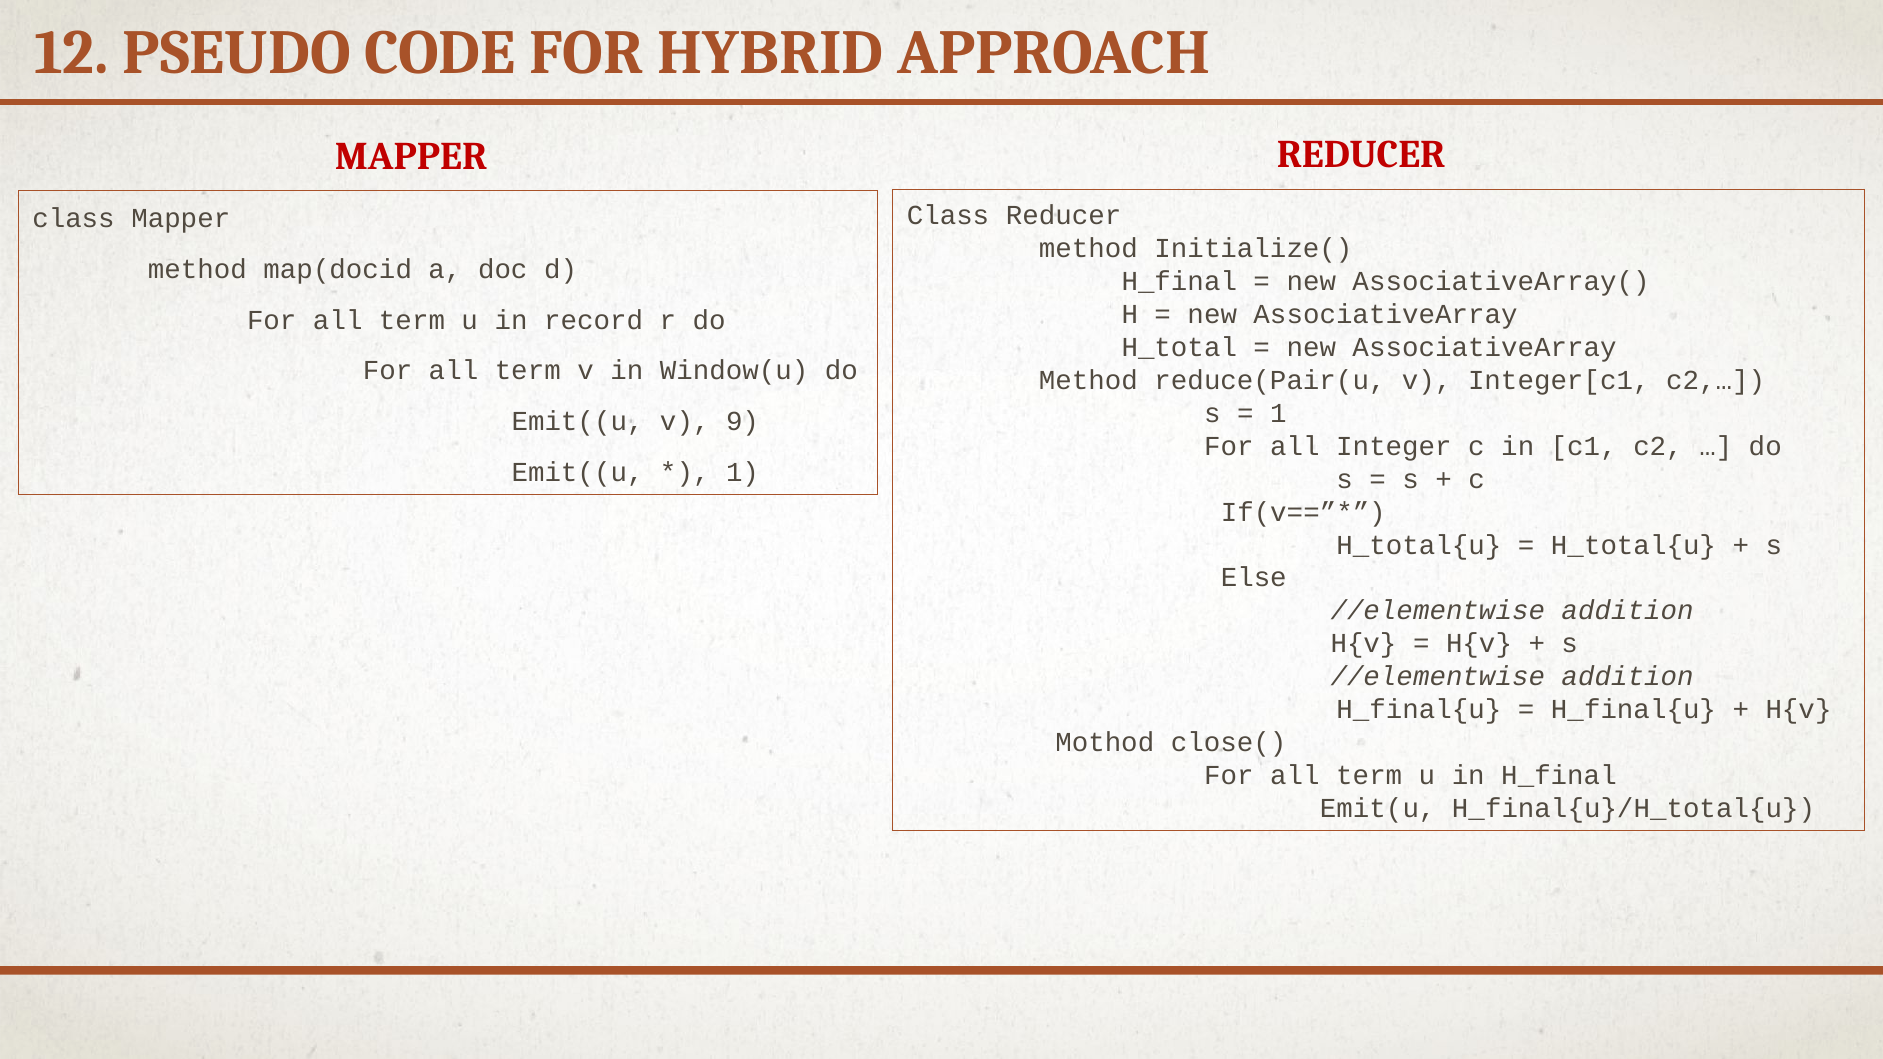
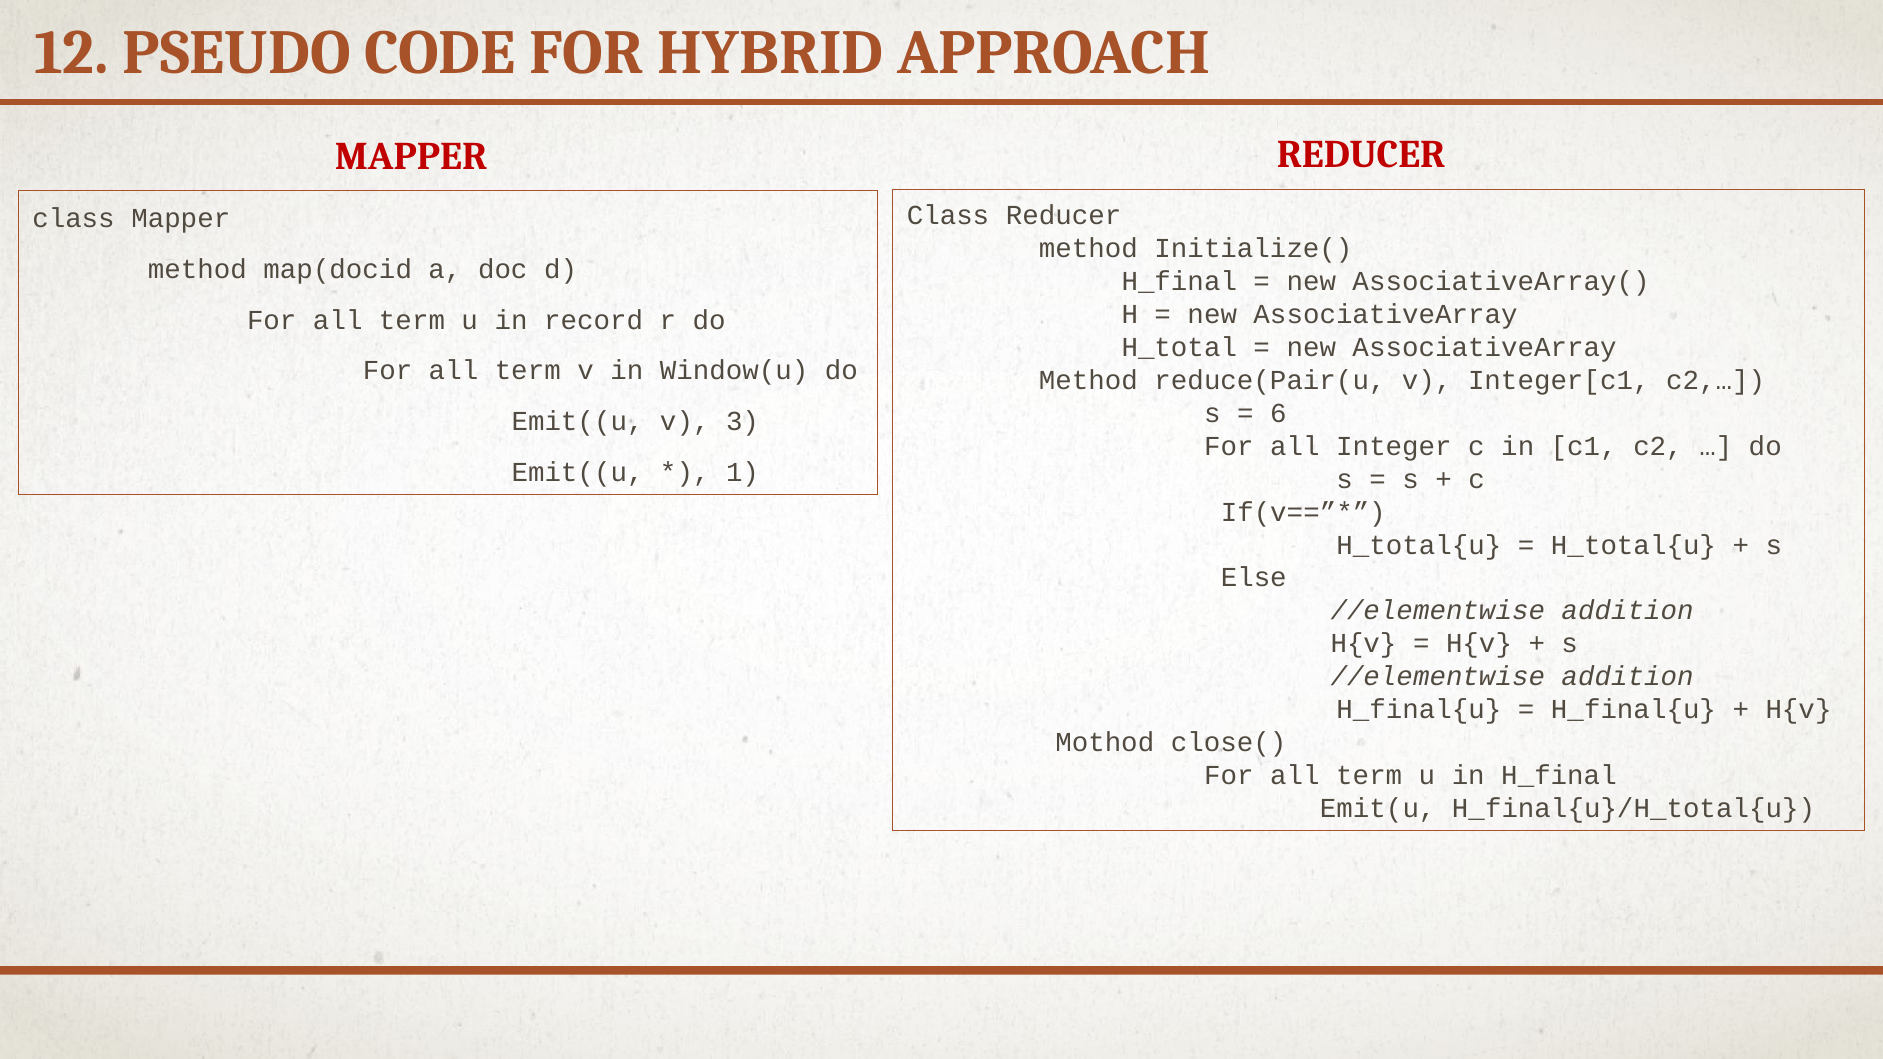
1: 1 -> 6 (1278, 413)
9: 9 -> 3 (743, 422)
